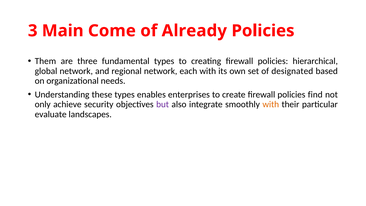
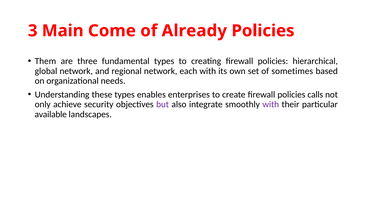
designated: designated -> sometimes (292, 71)
find: find -> calls (315, 95)
with colour: orange -> purple (271, 104)
evaluate: evaluate -> available (51, 114)
